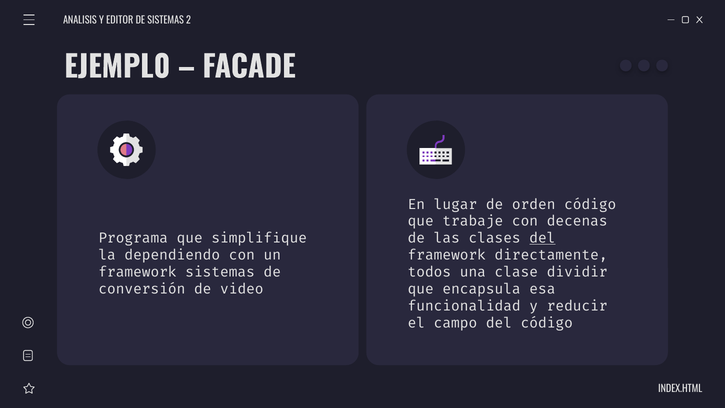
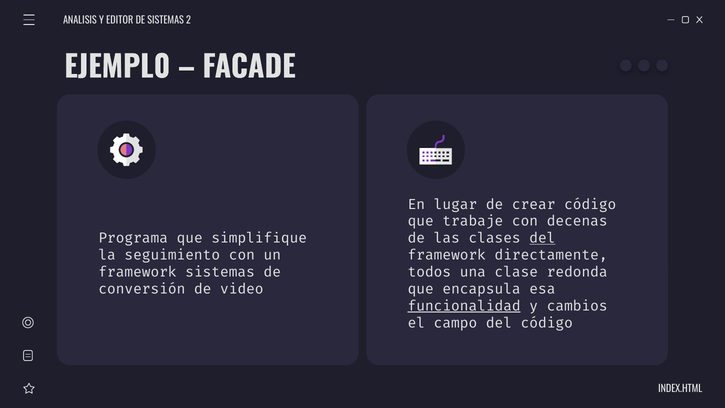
orden: orden -> crear (534, 204)
dependiendo: dependiendo -> seguimiento (172, 255)
dividir: dividir -> redonda (577, 272)
funcionalidad underline: none -> present (464, 306)
reducir: reducir -> cambios (577, 306)
